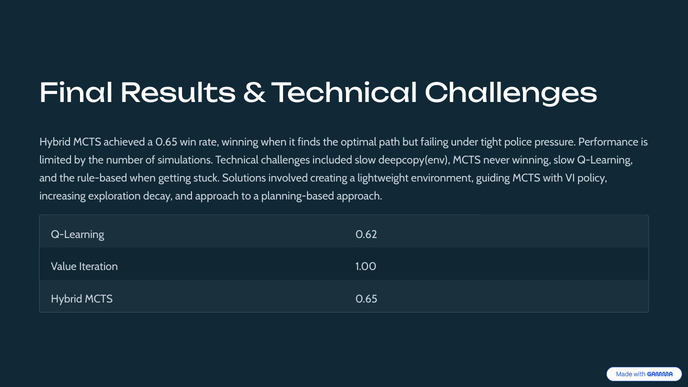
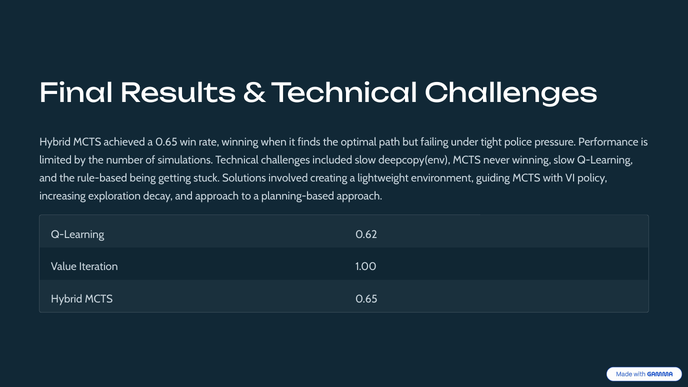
rule-based when: when -> being (143, 178)
